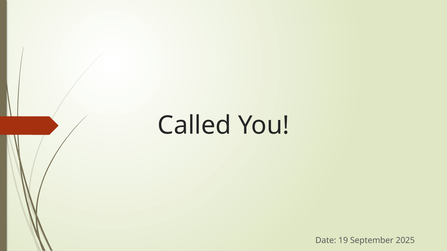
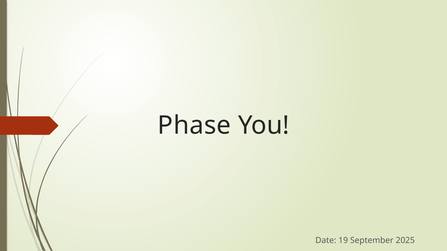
Called: Called -> Phase (194, 126)
